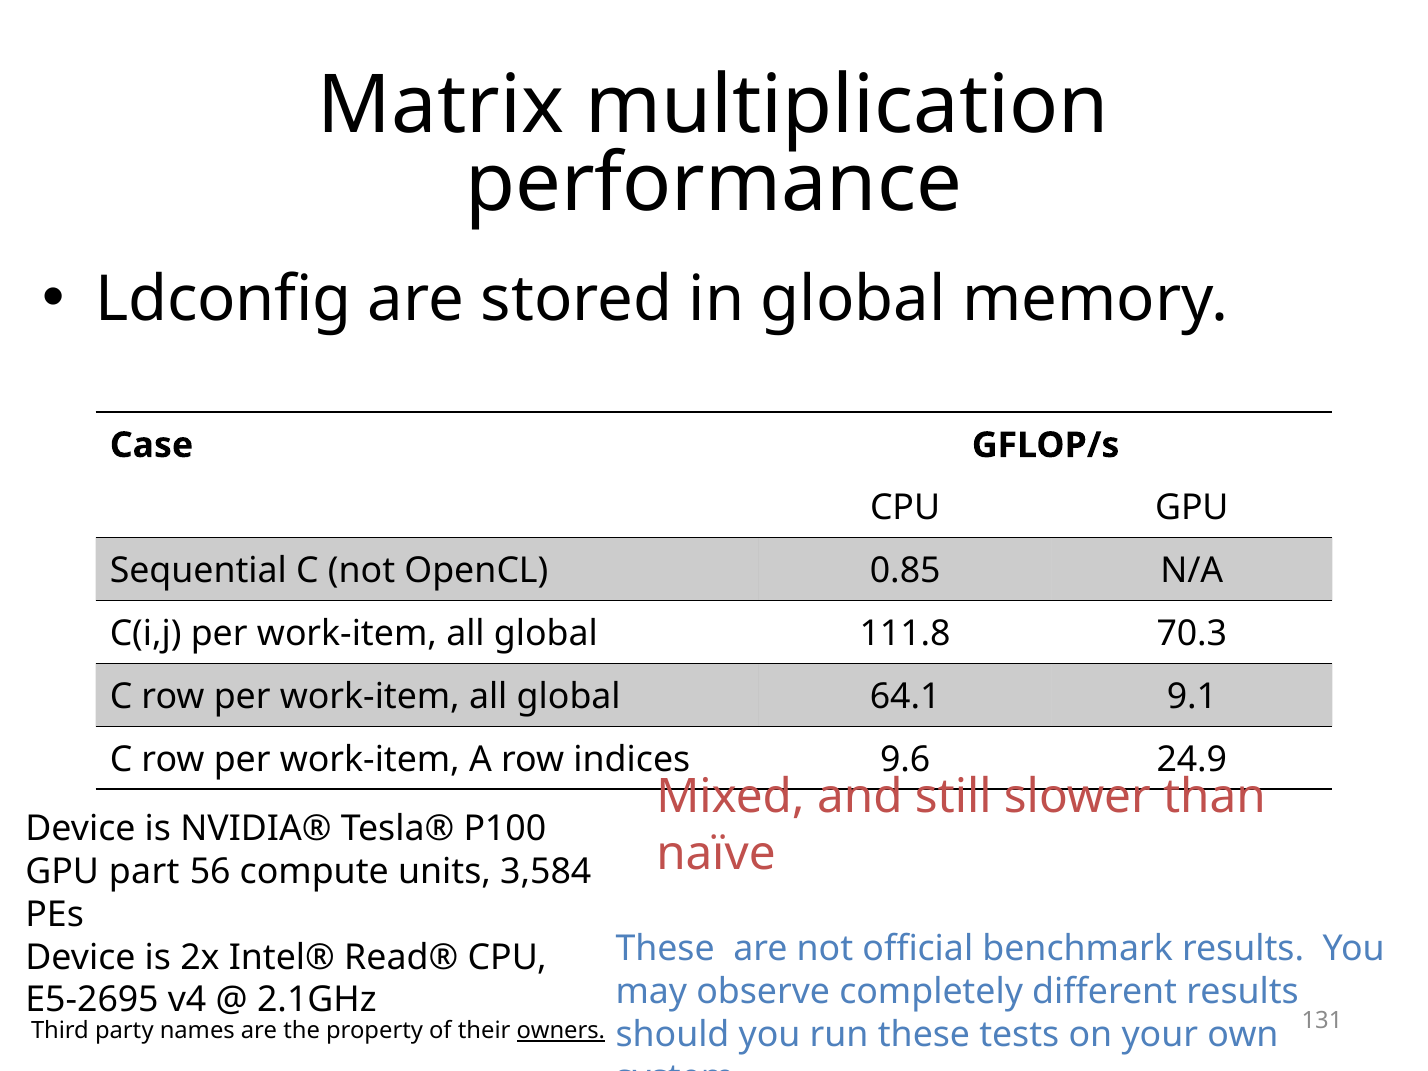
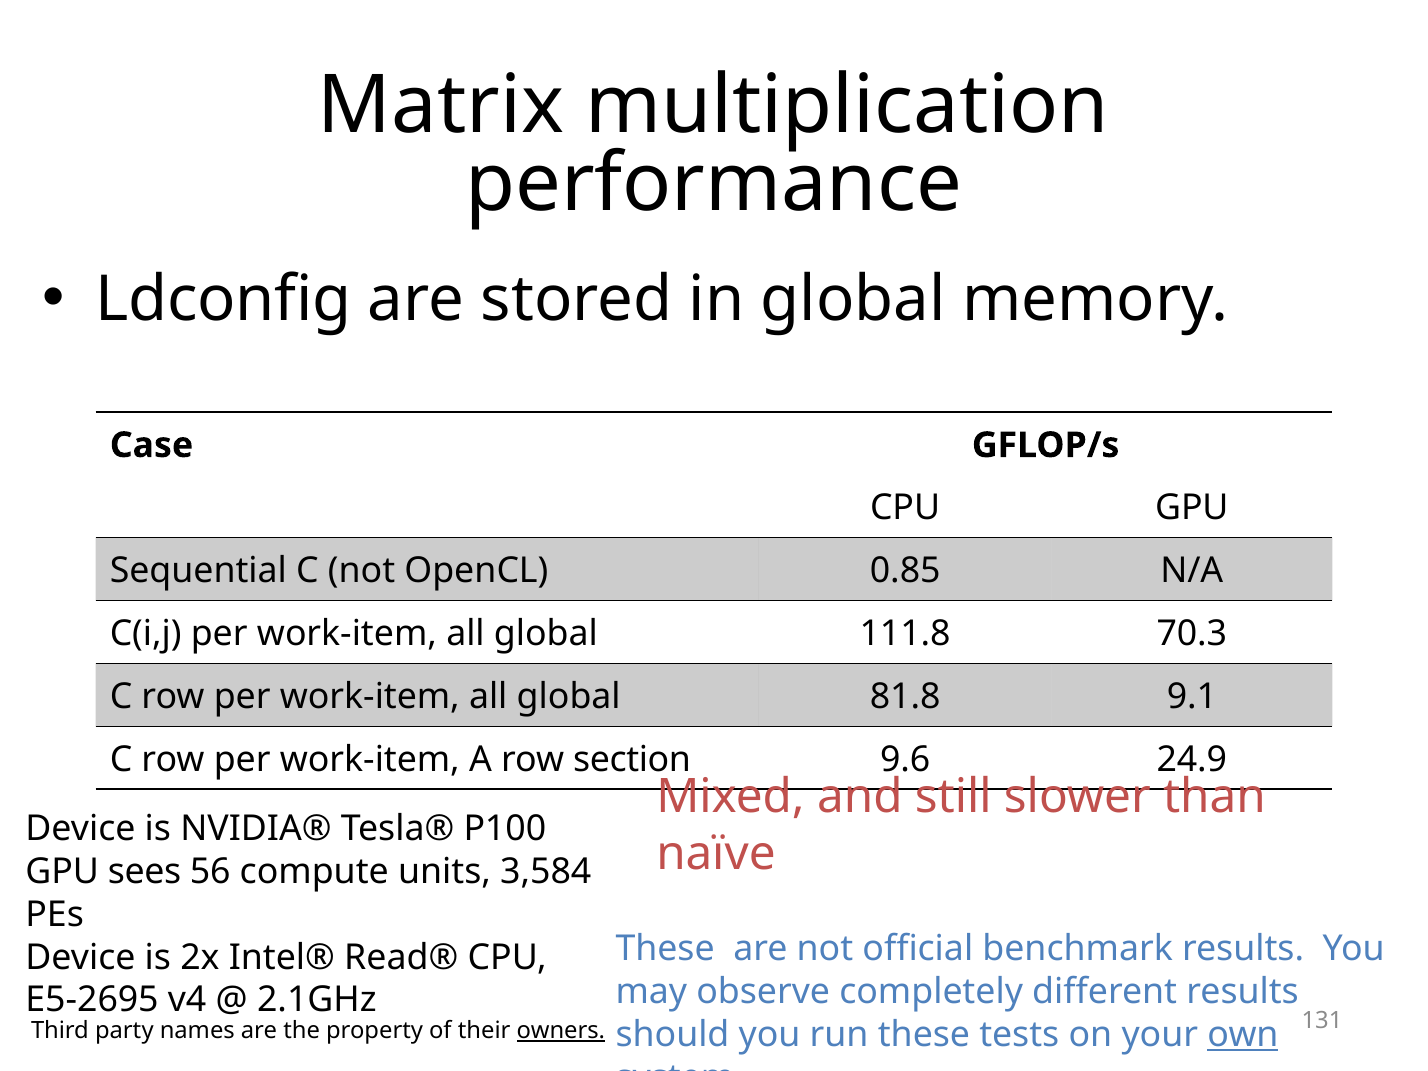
64.1: 64.1 -> 81.8 (905, 697)
indices: indices -> section (632, 760)
part: part -> sees (145, 872)
own underline: none -> present (1243, 1034)
